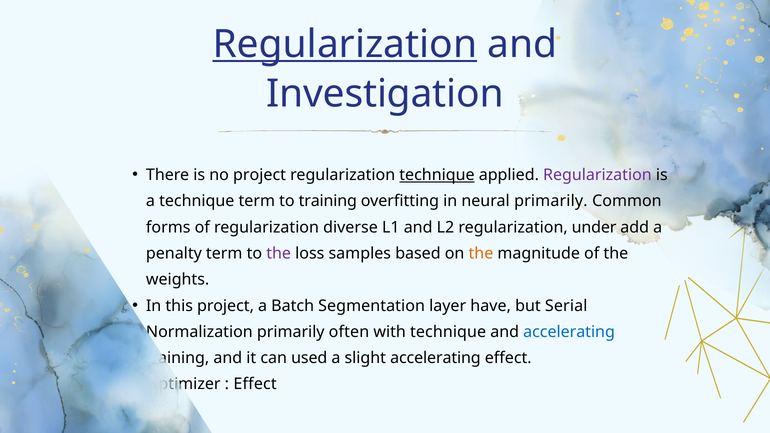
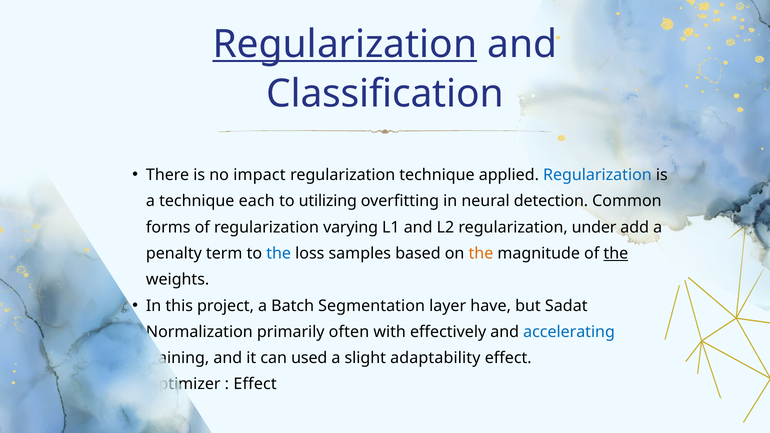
Investigation: Investigation -> Classification (385, 94)
project: project -> impact (259, 175)
technique underline: present -> none (437, 175)
Regularization colour: purple -> blue (597, 175)
term: term -> each (257, 201)
to training: training -> utilizing (328, 201)
neural primarily: primarily -> detection (551, 201)
diverse: diverse -> varying (351, 227)
the colour: purple -> blue (279, 254)
the underline: none -> present (616, 254)
Serial: Serial -> Sadat (566, 306)
with technique: technique -> effectively (448, 332)
slight accelerating: accelerating -> adaptability (435, 358)
